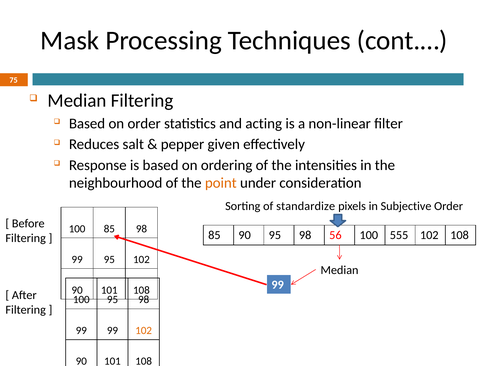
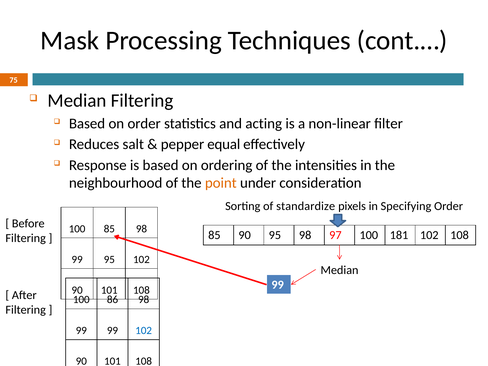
given: given -> equal (224, 144)
Subjective: Subjective -> Specifying (406, 206)
56: 56 -> 97 (335, 235)
555: 555 -> 181 (399, 235)
100 95: 95 -> 86 (113, 300)
102 colour: orange -> blue (144, 330)
